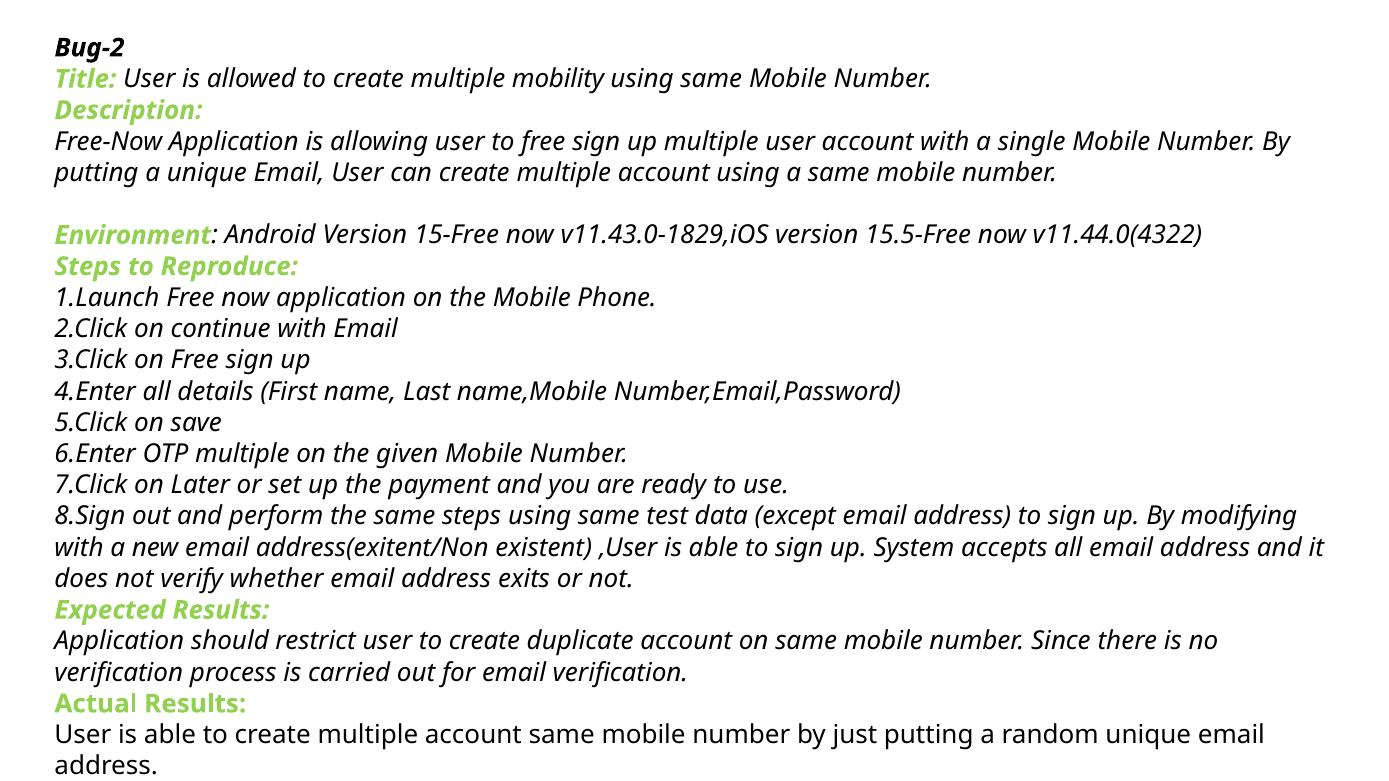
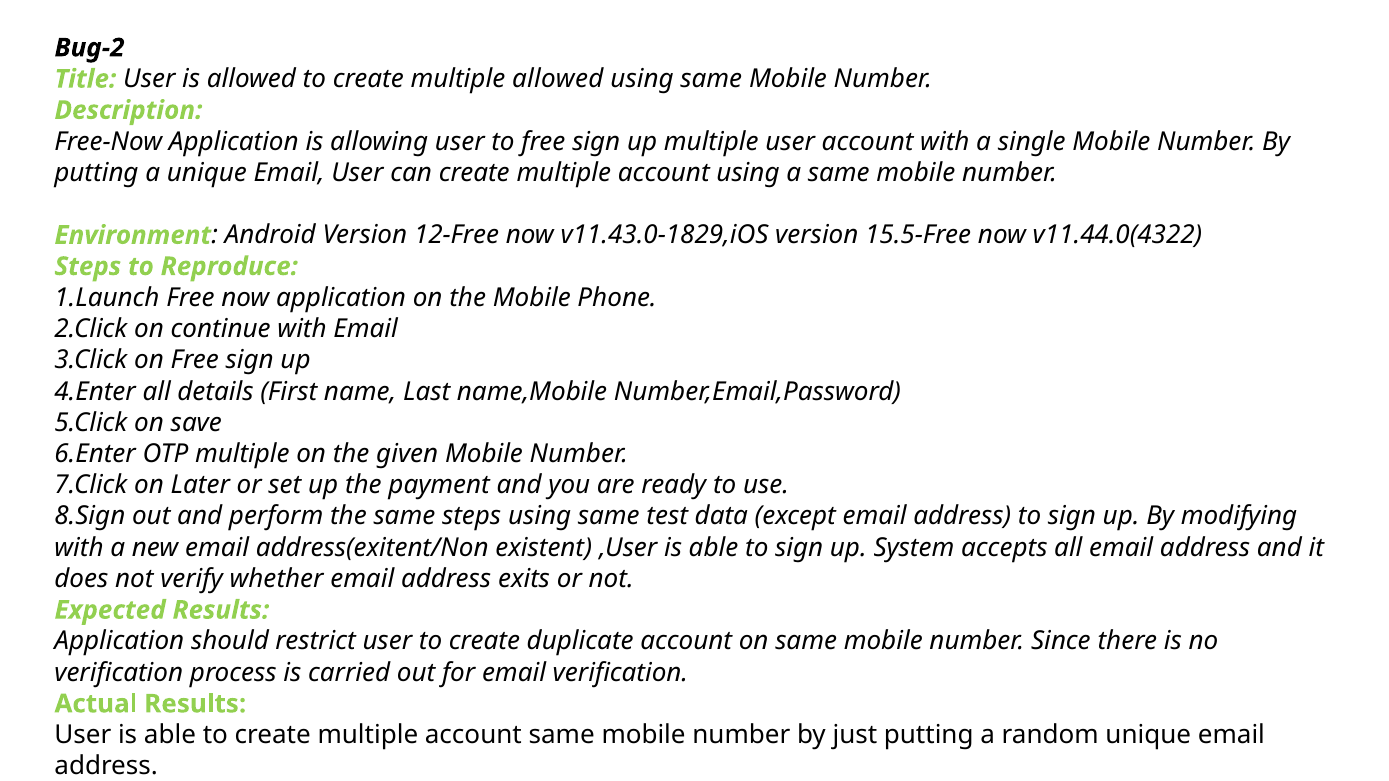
multiple mobility: mobility -> allowed (558, 79)
15-Free: 15-Free -> 12-Free (457, 235)
